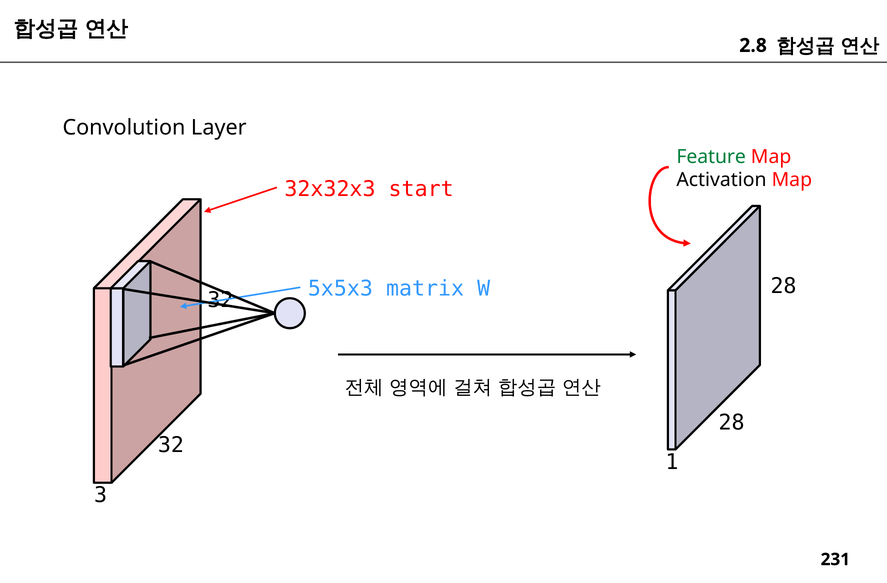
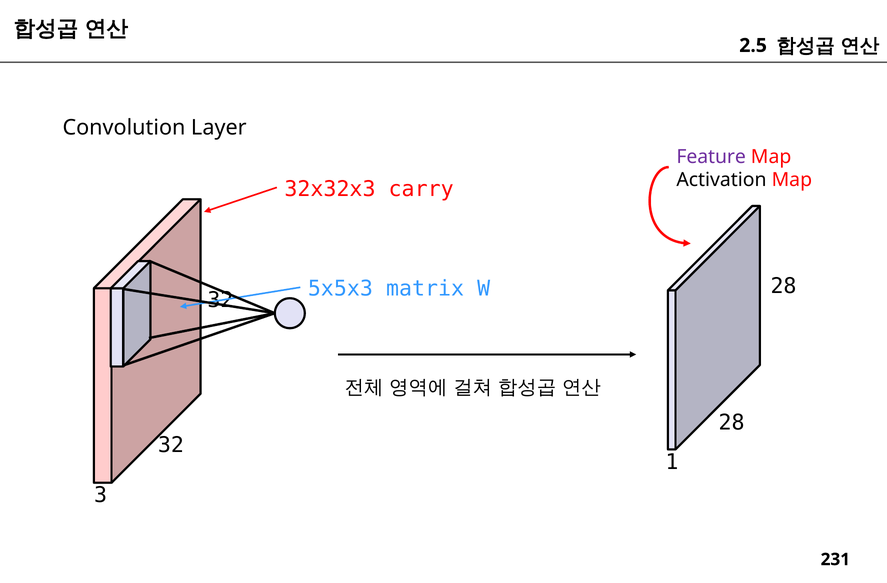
2.8: 2.8 -> 2.5 (753, 45)
Feature colour: green -> purple (711, 157)
start: start -> carry (421, 189)
